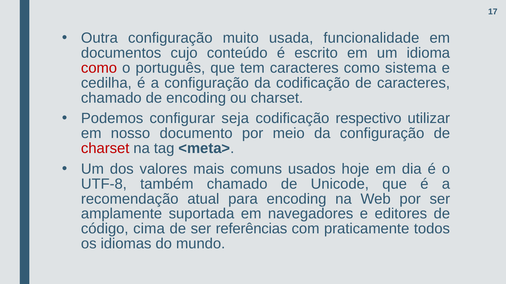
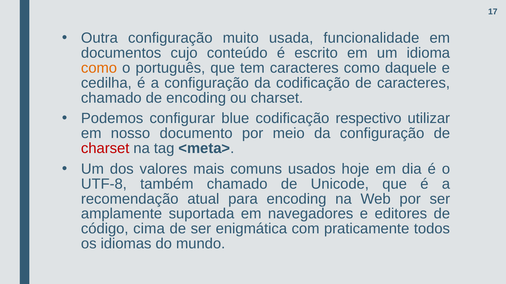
como colour: red -> orange (99, 68)
sistema: sistema -> daquele (411, 68)
seja: seja -> blue (235, 119)
referências: referências -> enigmática (251, 229)
